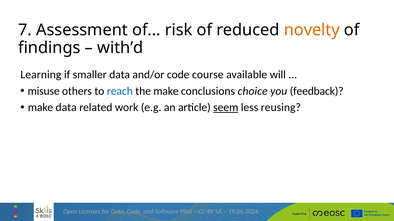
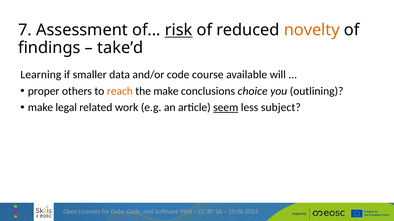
risk underline: none -> present (179, 30)
with’d: with’d -> take’d (120, 48)
misuse: misuse -> proper (44, 91)
reach colour: blue -> orange (120, 91)
feedback: feedback -> outlining (317, 91)
make data: data -> legal (66, 108)
reusing: reusing -> subject (281, 108)
